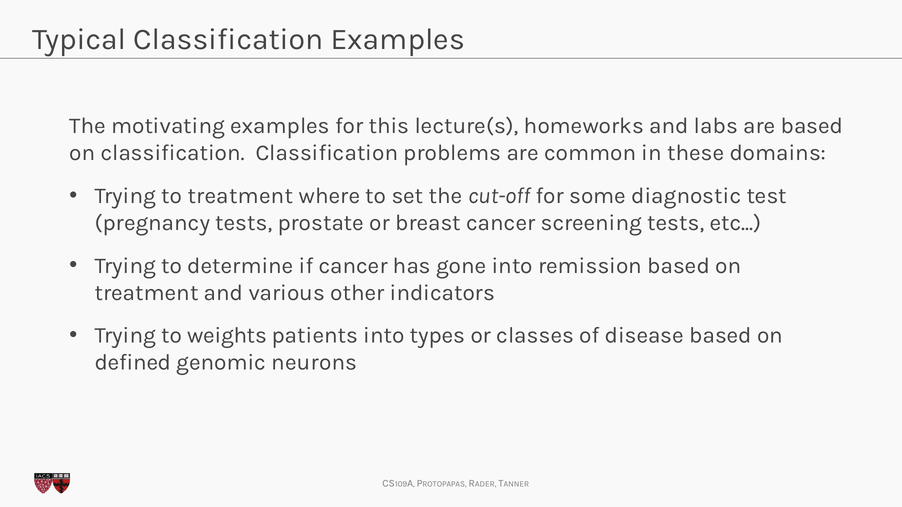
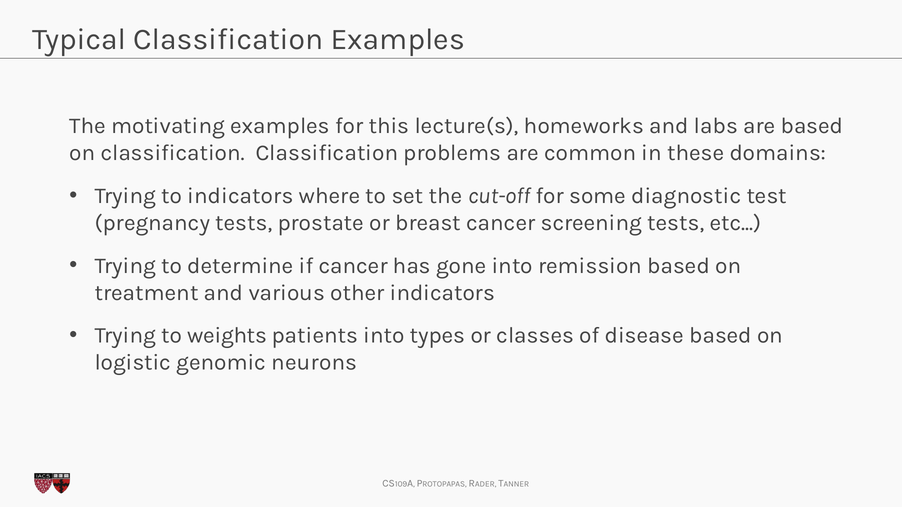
to treatment: treatment -> indicators (240, 196)
defined: defined -> logistic (133, 363)
